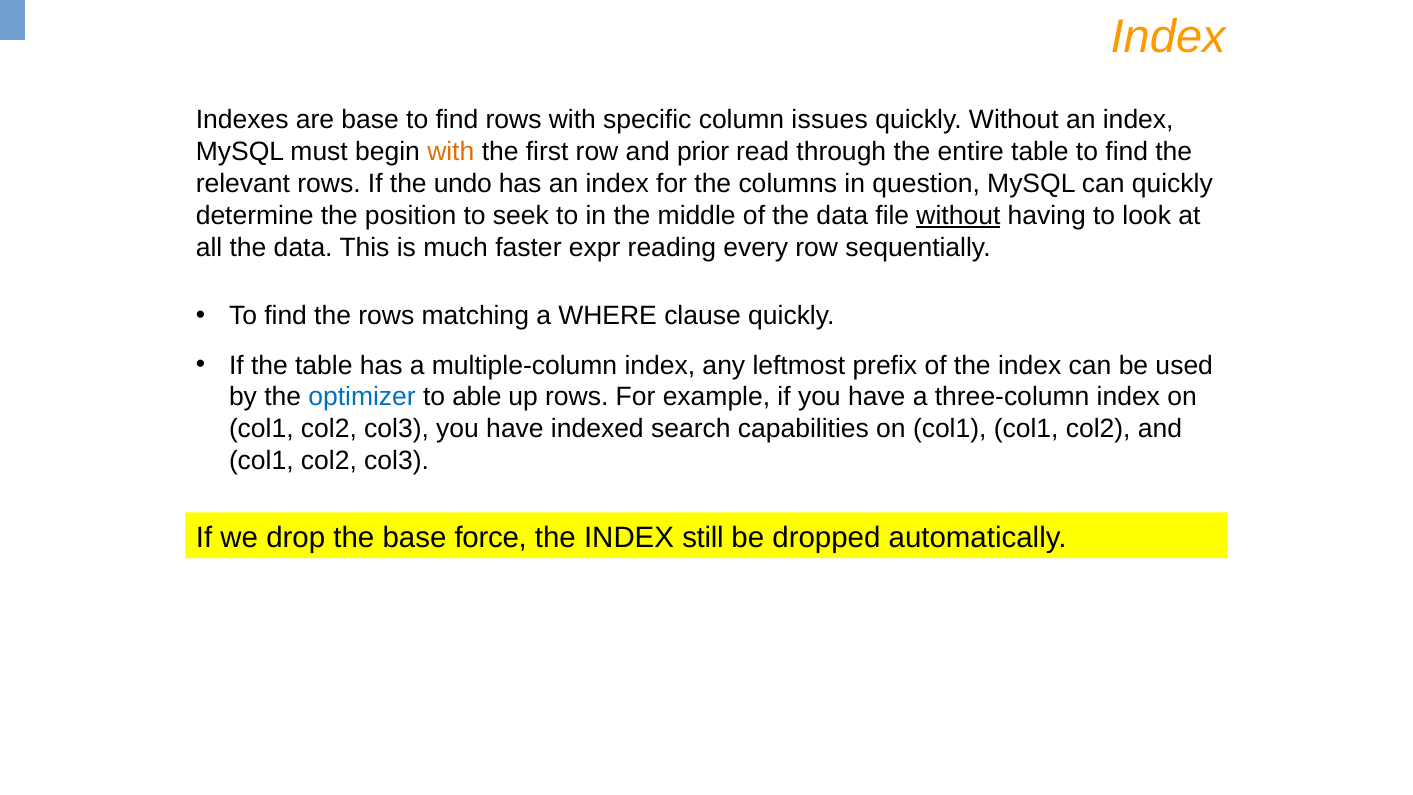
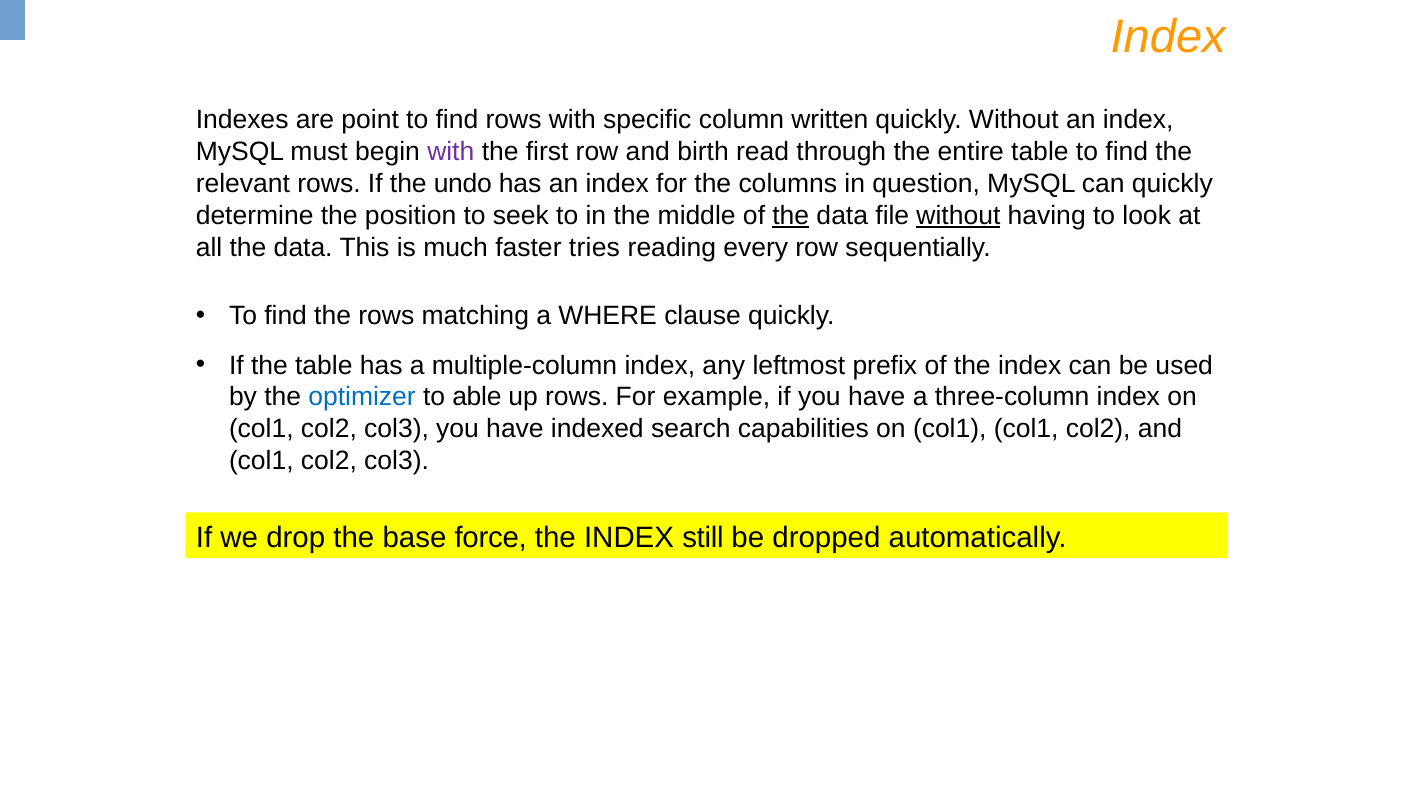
are base: base -> point (370, 120)
issues: issues -> written (830, 120)
with colour: orange -> purple (451, 152)
prior: prior -> birth (703, 152)
the underline: none -> present (791, 215)
expr: expr -> tries (594, 247)
